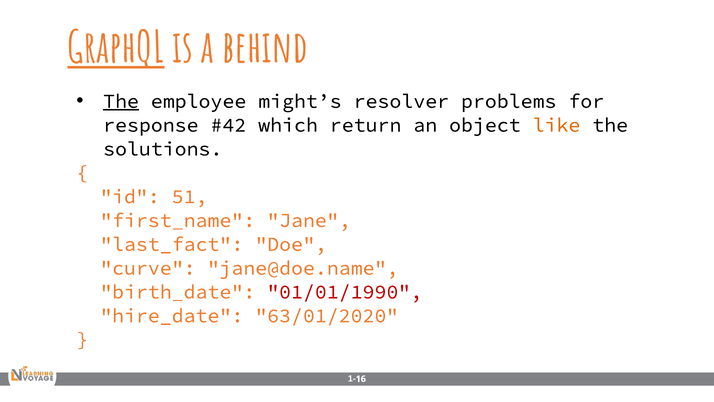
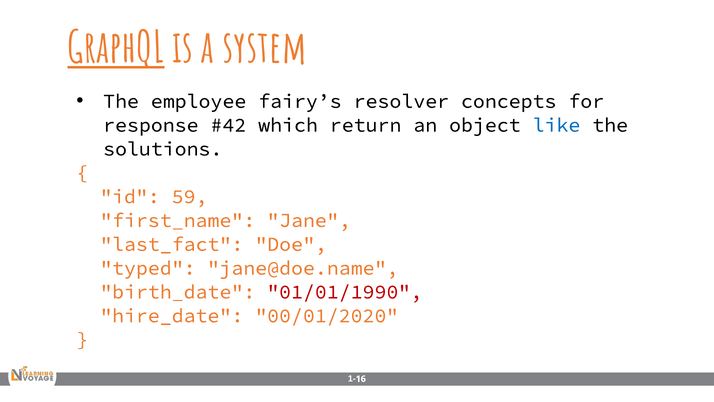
behind: behind -> system (265, 48)
The underline: present -> none (121, 101)
might’s: might’s -> fairy’s (300, 101)
problems: problems -> concepts (509, 101)
like colour: orange -> blue (556, 125)
51: 51 -> 59 (190, 196)
curve: curve -> typed (148, 268)
63/01/2020: 63/01/2020 -> 00/01/2020 (327, 315)
